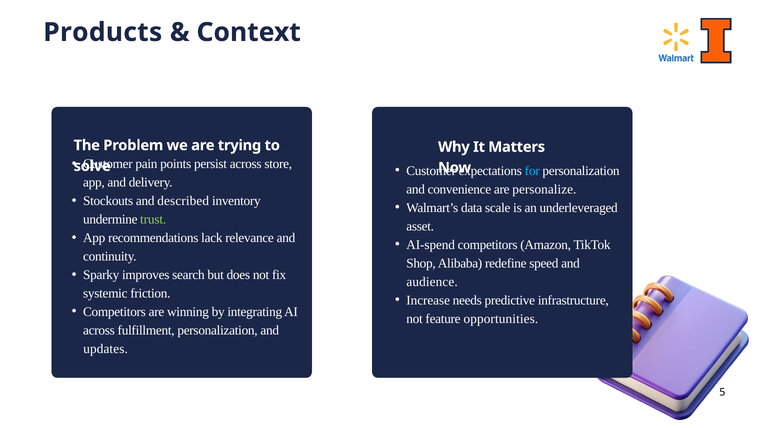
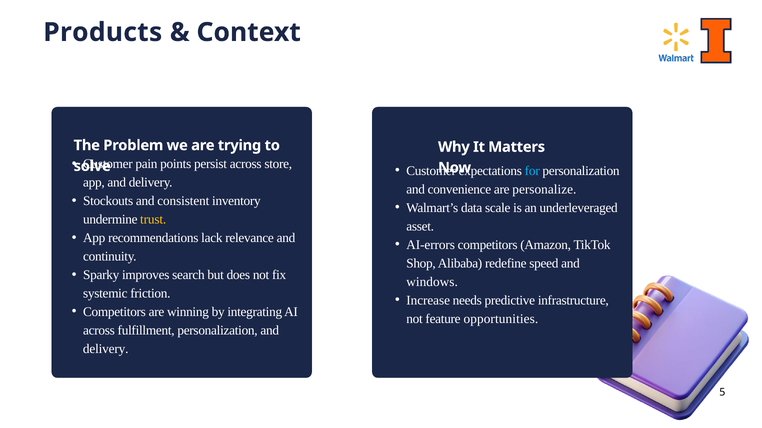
described: described -> consistent (183, 201)
trust colour: light green -> yellow (153, 220)
AI-spend: AI-spend -> AI-errors (431, 245)
audience: audience -> windows (432, 282)
updates: updates -> delivery (106, 349)
